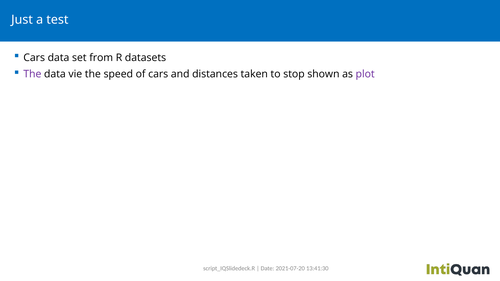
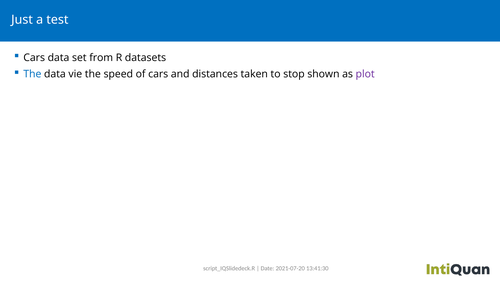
The colour: purple -> blue (32, 74)
